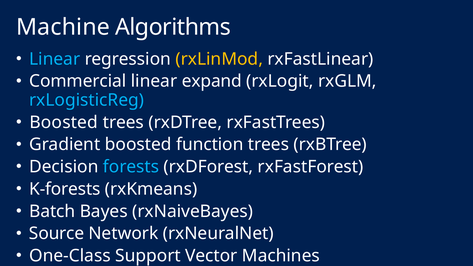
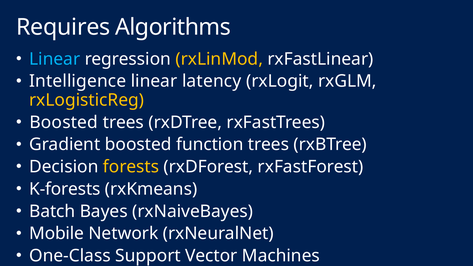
Machine: Machine -> Requires (63, 27)
Commercial: Commercial -> Intelligence (78, 81)
expand: expand -> latency (212, 81)
rxLogisticReg colour: light blue -> yellow (87, 100)
forests colour: light blue -> yellow (131, 167)
Source: Source -> Mobile (57, 234)
